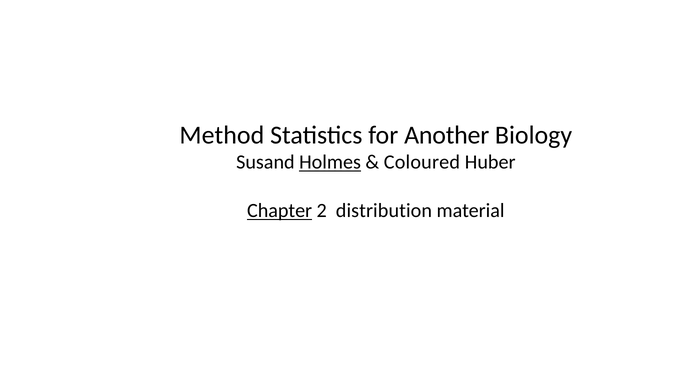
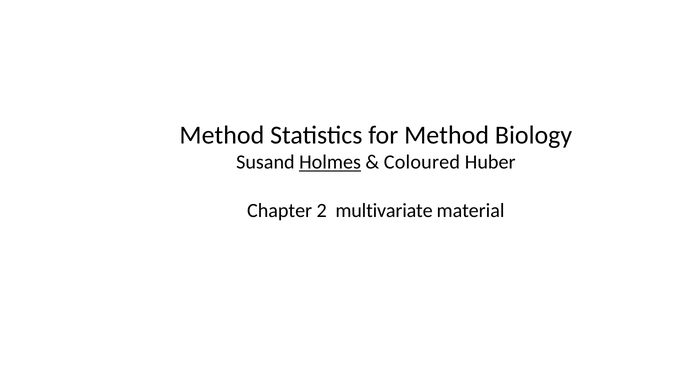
for Another: Another -> Method (447, 135)
Chapter underline: present -> none (280, 211)
distribution: distribution -> multivariate (384, 211)
